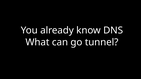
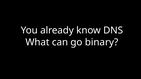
tunnel: tunnel -> binary (102, 42)
